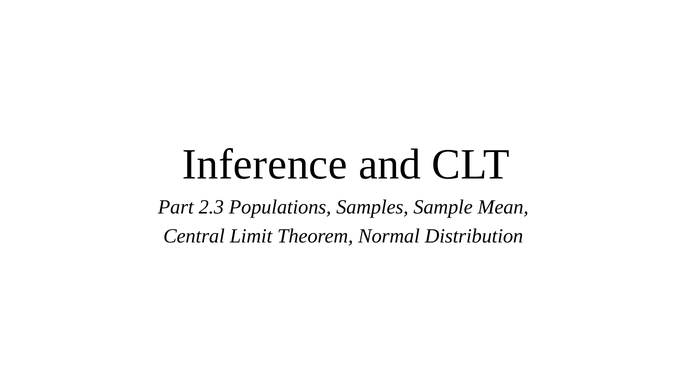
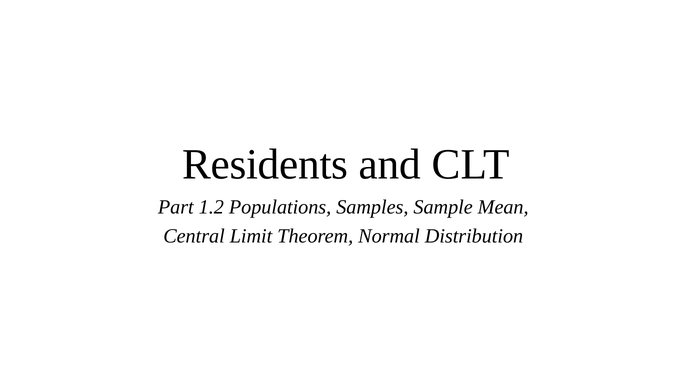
Inference: Inference -> Residents (265, 164)
2.3: 2.3 -> 1.2 (211, 207)
